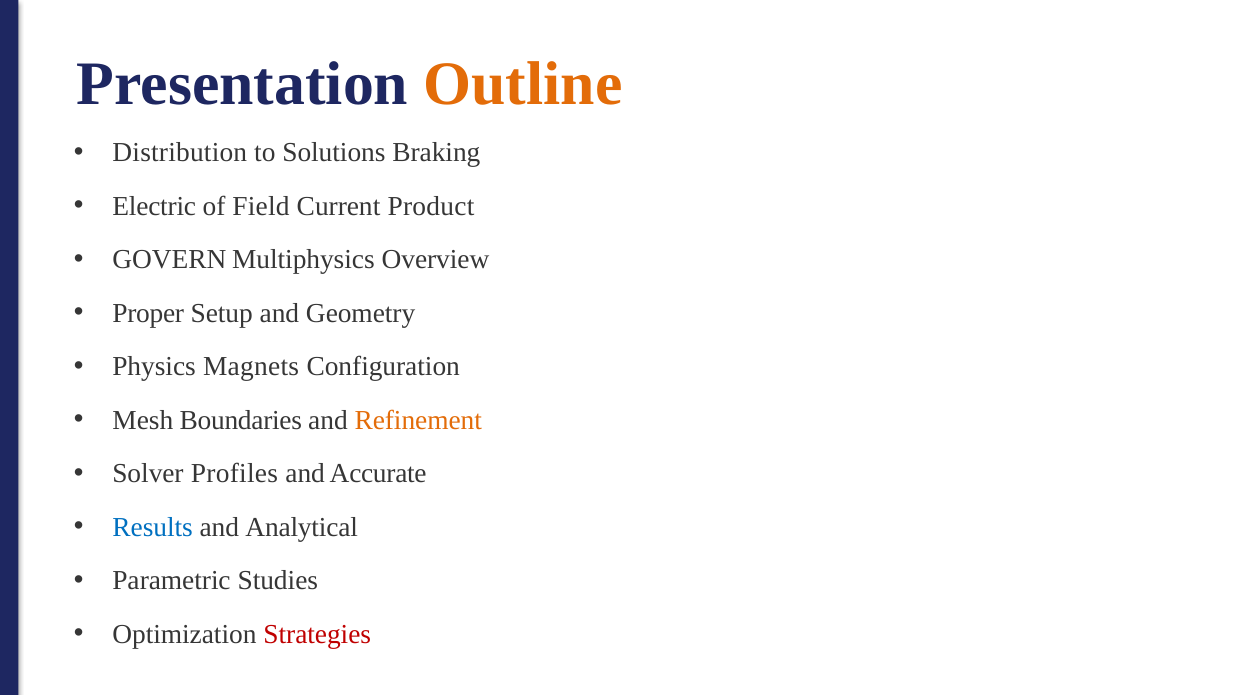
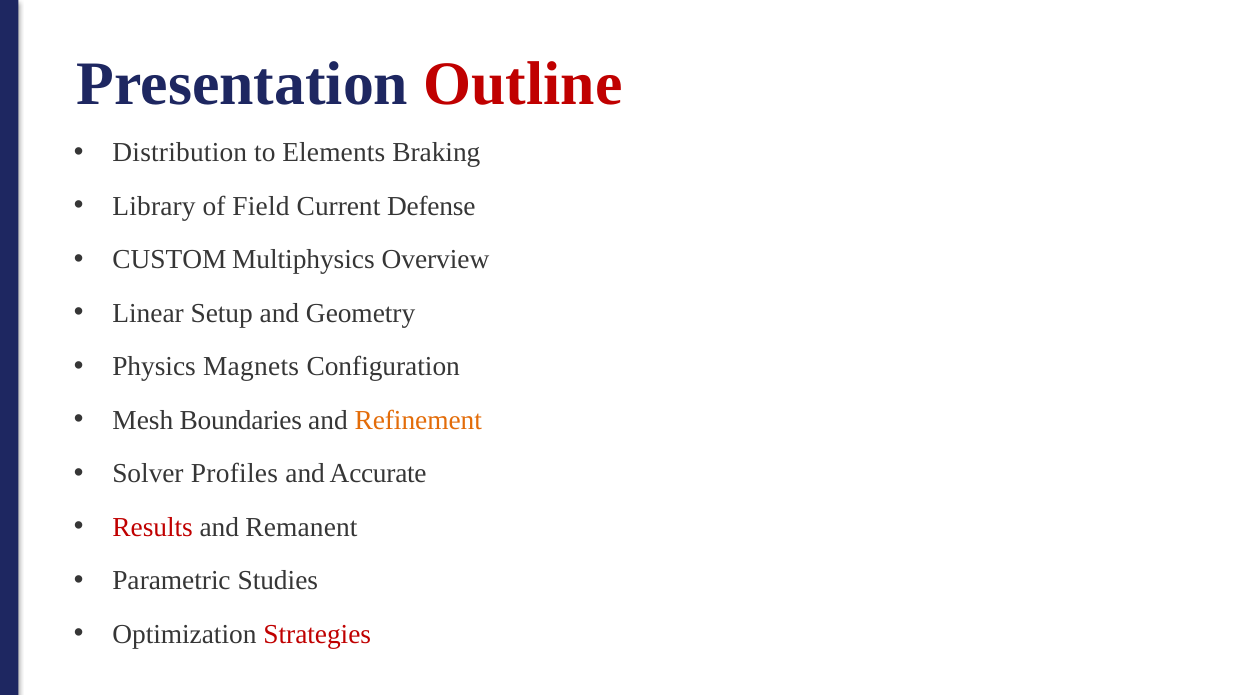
Outline colour: orange -> red (523, 84)
Solutions: Solutions -> Elements (334, 153)
Electric: Electric -> Library (154, 206)
Product: Product -> Defense (431, 206)
GOVERN: GOVERN -> CUSTOM (169, 260)
Proper: Proper -> Linear (148, 313)
Results colour: blue -> red (153, 527)
Analytical: Analytical -> Remanent (301, 527)
